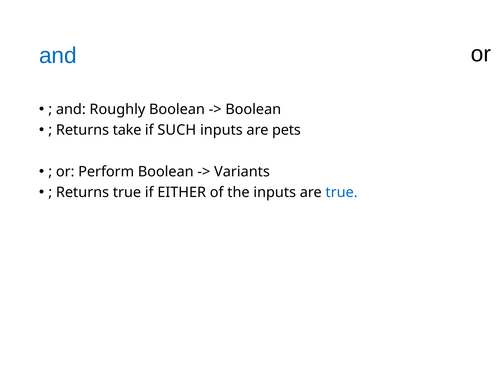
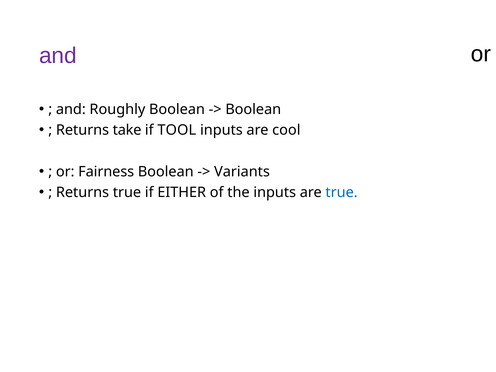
and colour: blue -> purple (58, 56)
SUCH: SUCH -> TOOL (177, 130)
pets: pets -> cool (286, 130)
Perform: Perform -> Fairness (106, 172)
